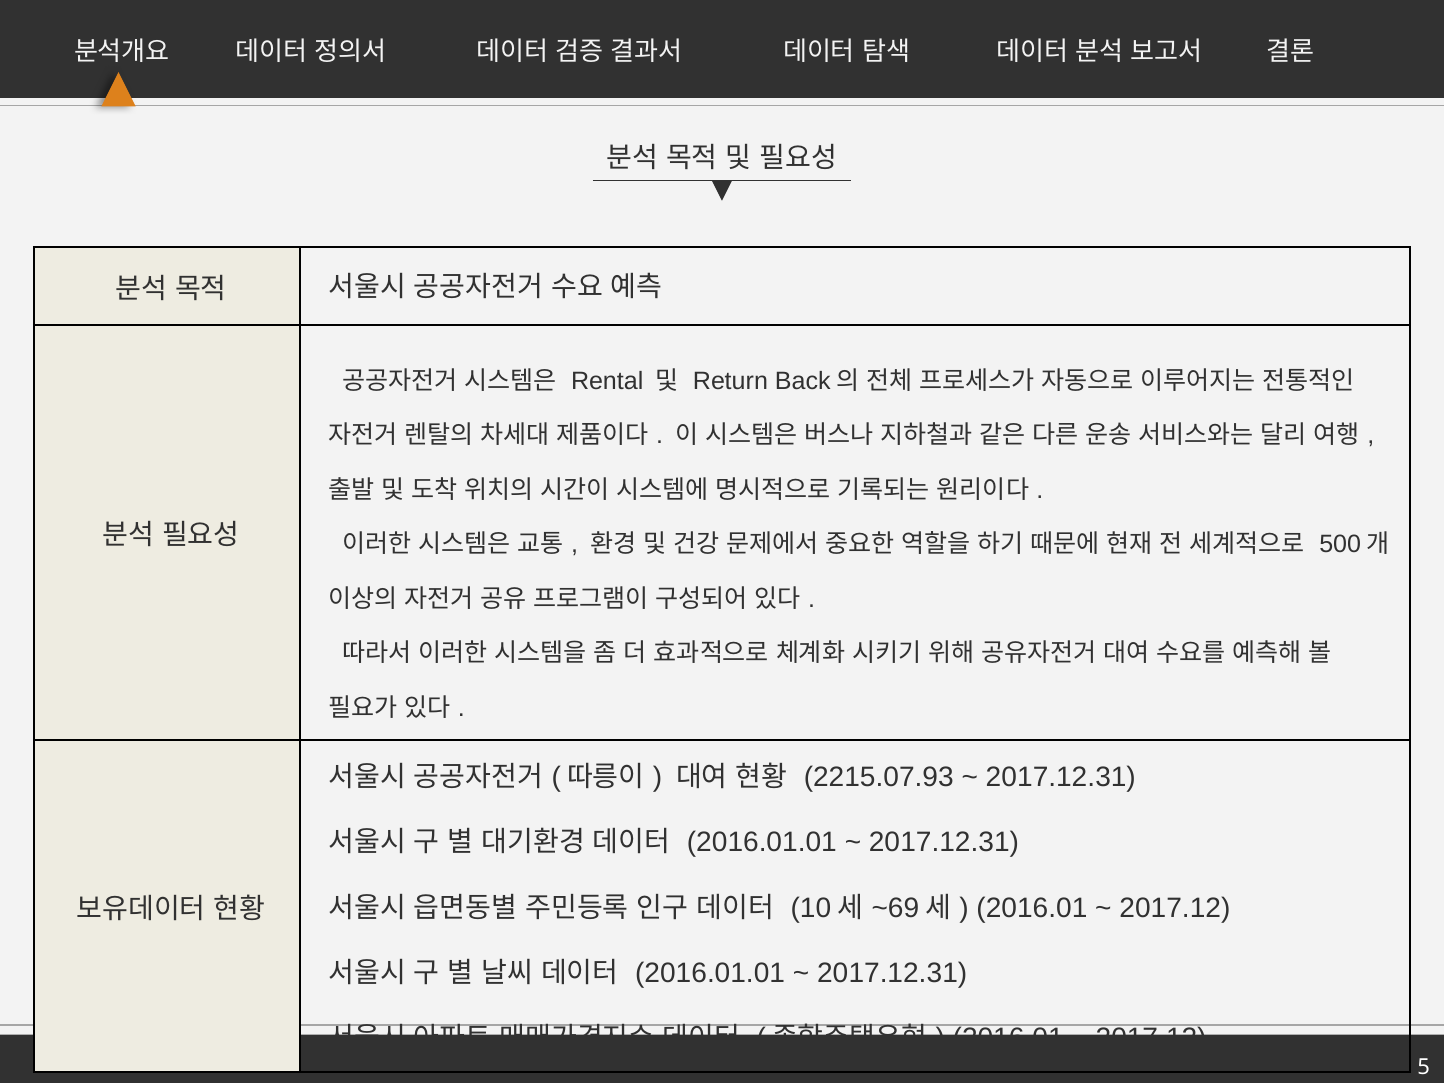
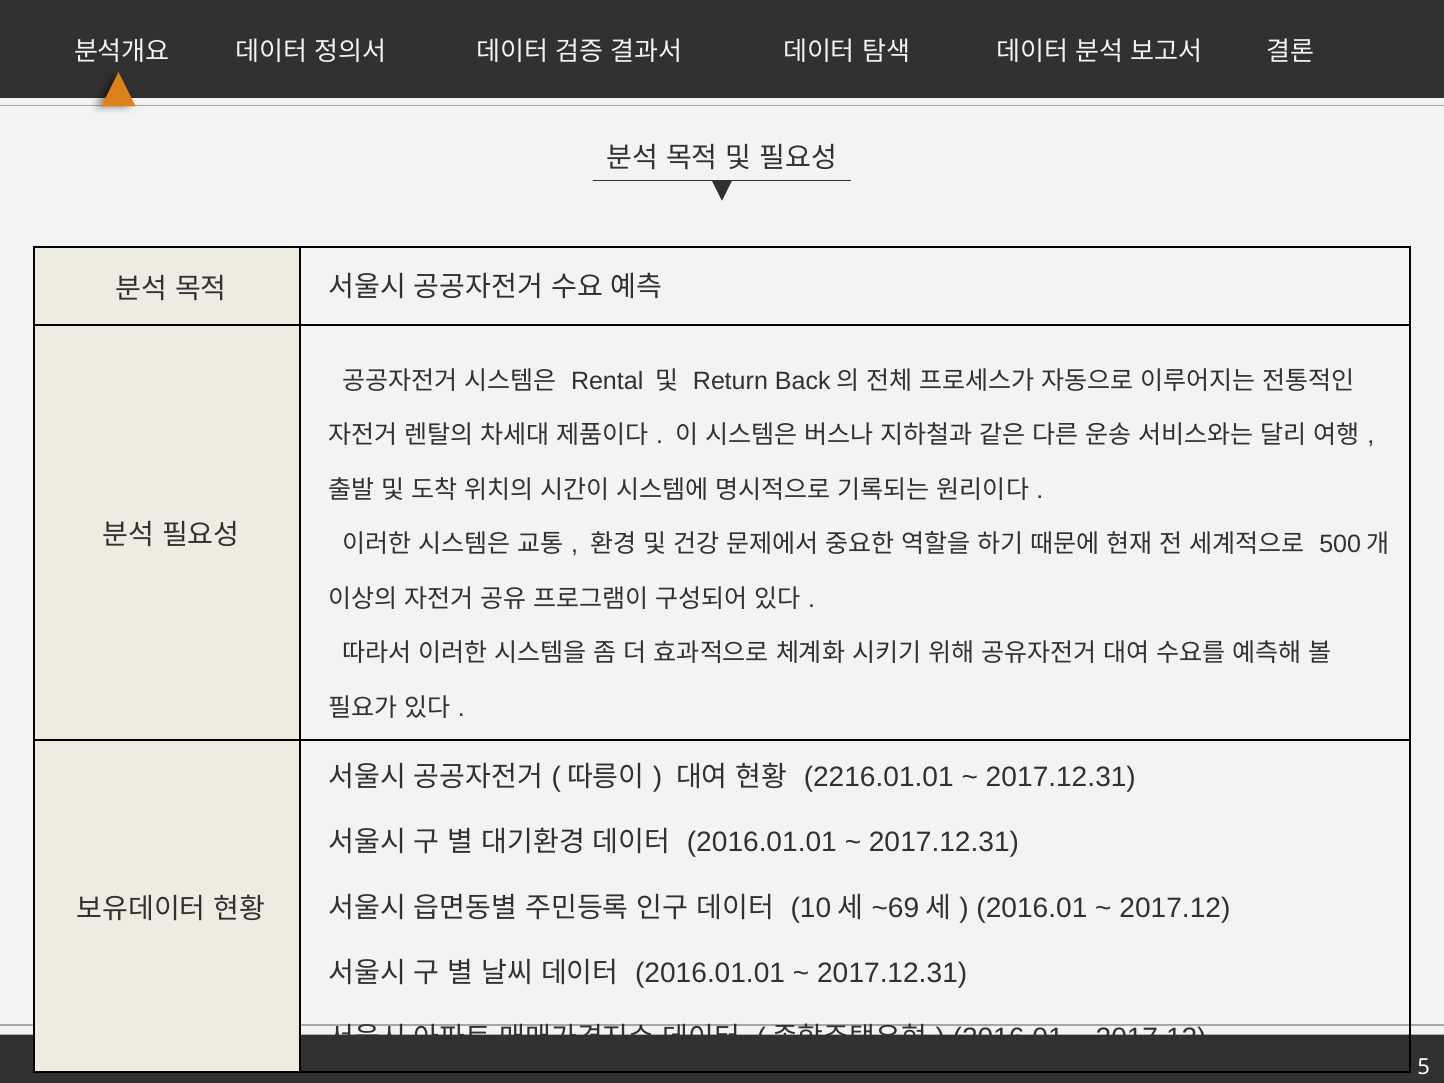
2215.07.93: 2215.07.93 -> 2216.01.01 (879, 777)
